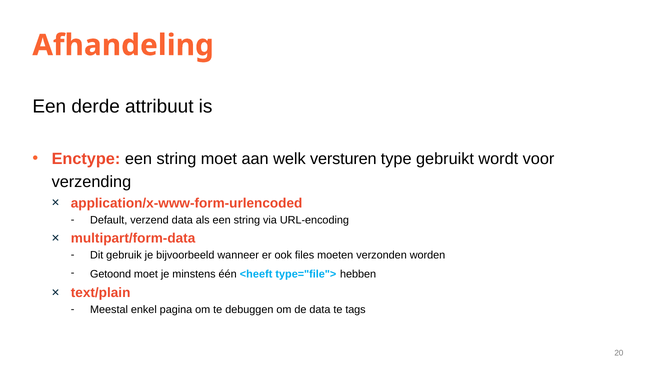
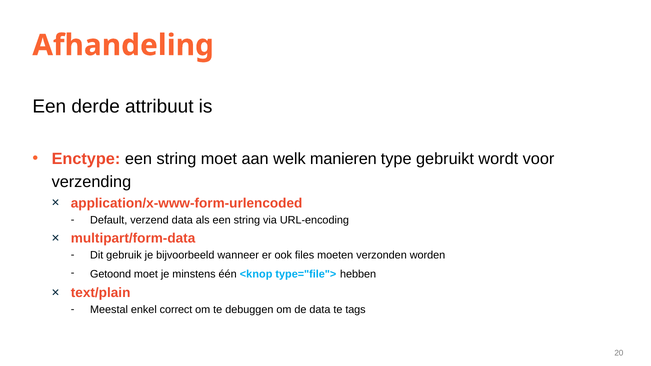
versturen: versturen -> manieren (343, 159)
<heeft: <heeft -> <knop (256, 274)
pagina: pagina -> correct (176, 310)
